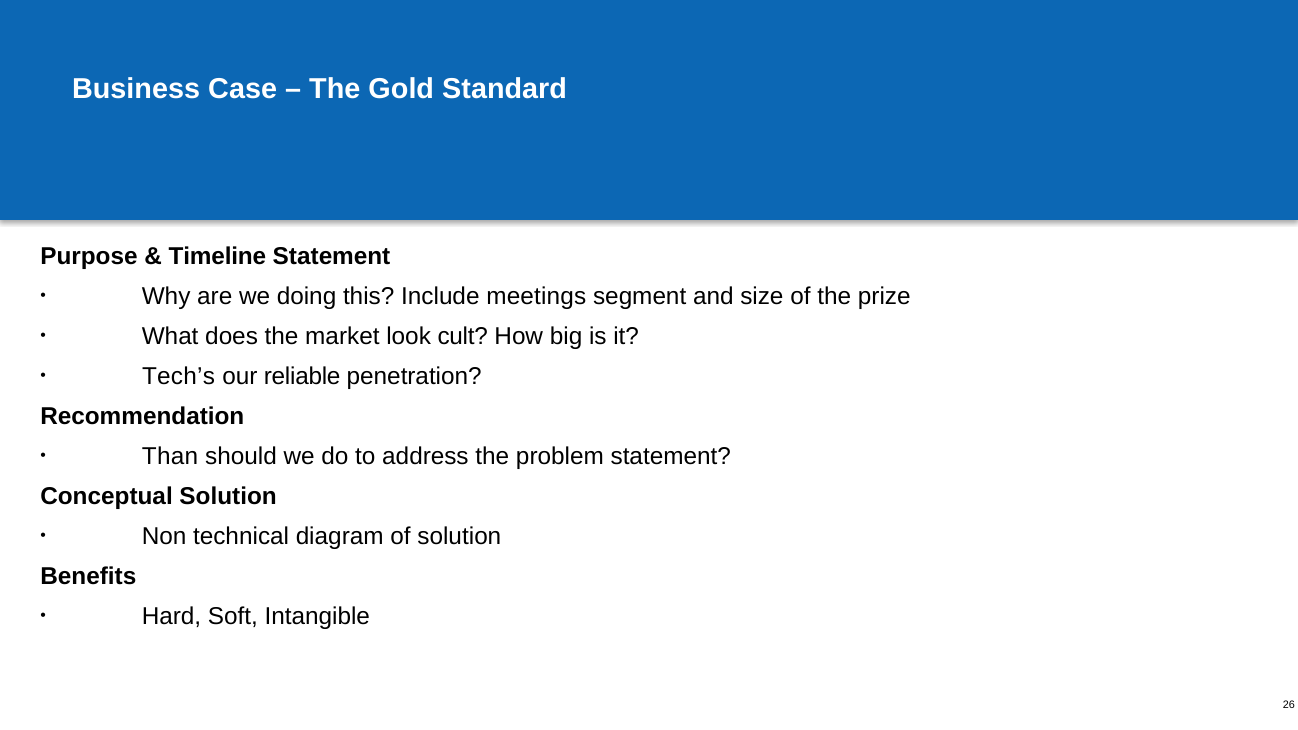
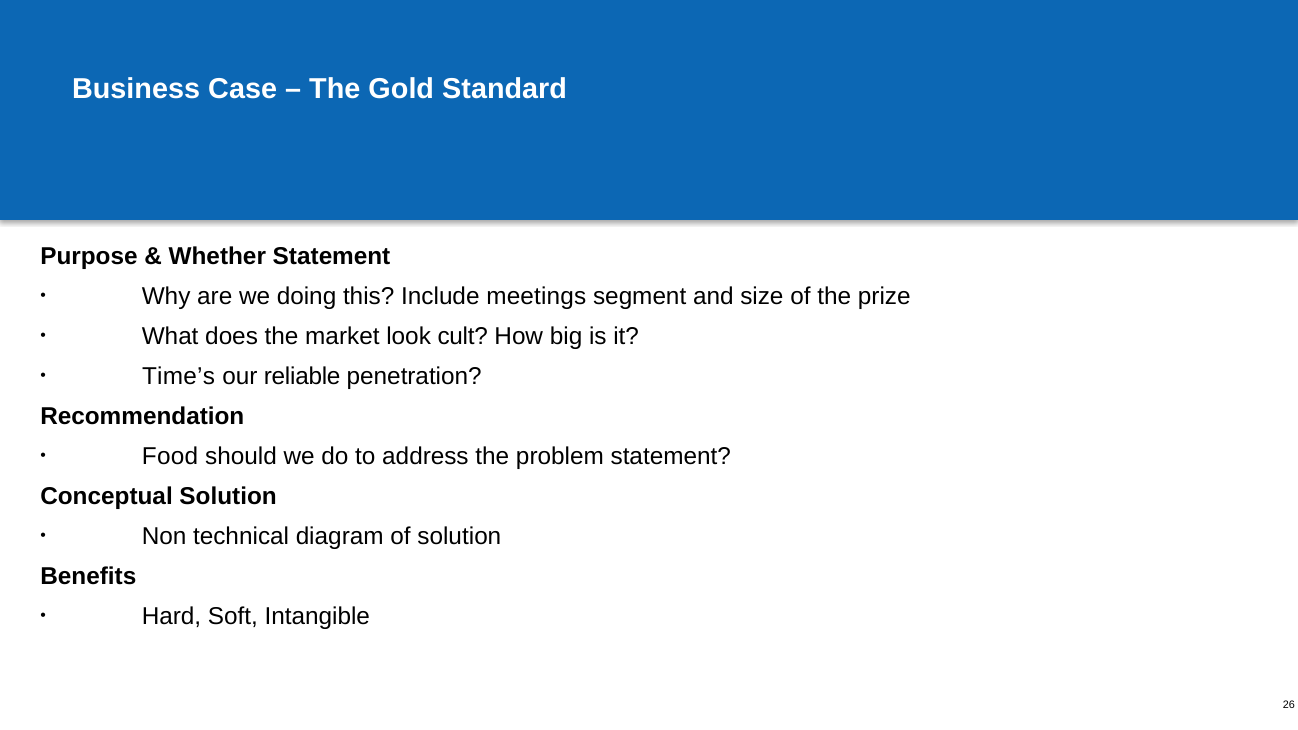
Timeline: Timeline -> Whether (217, 257)
Tech’s: Tech’s -> Time’s (179, 377)
Than: Than -> Food (170, 457)
